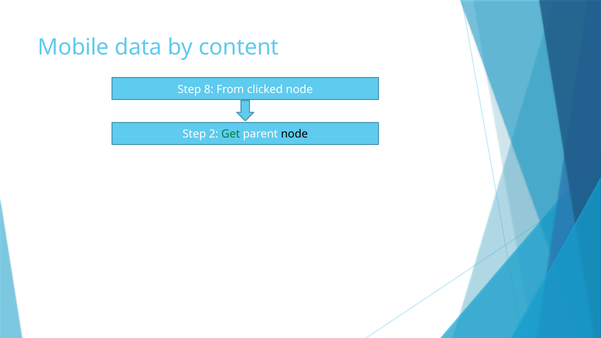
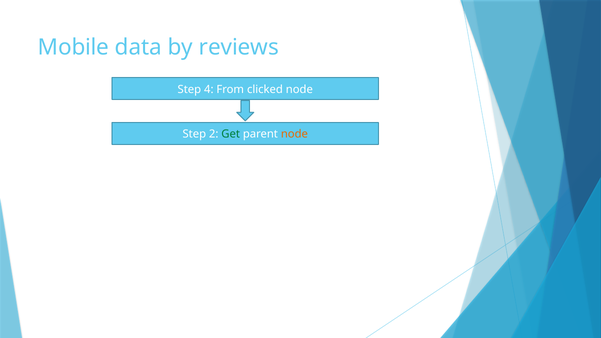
content: content -> reviews (239, 47)
8: 8 -> 4 (209, 89)
node colour: black -> orange (294, 134)
